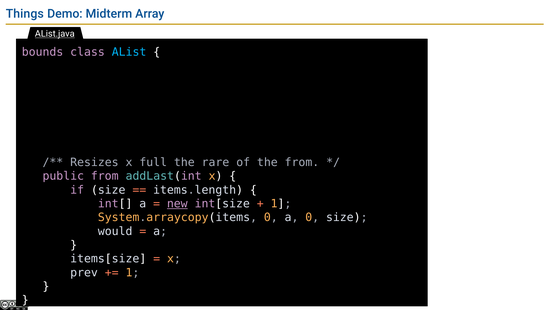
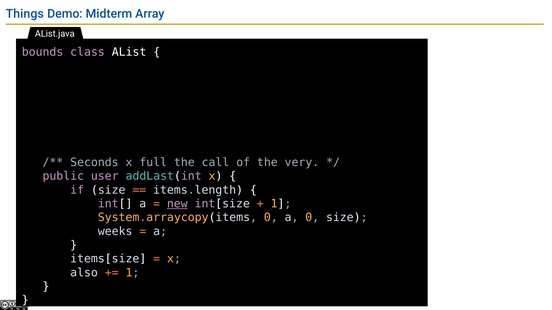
AList.java underline: present -> none (55, 34)
AList colour: light blue -> white (129, 52)
Resizes: Resizes -> Seconds (94, 163)
rare: rare -> call (215, 163)
the from: from -> very (302, 163)
public from: from -> user (105, 176)
would: would -> weeks (115, 232)
prev: prev -> also (84, 273)
